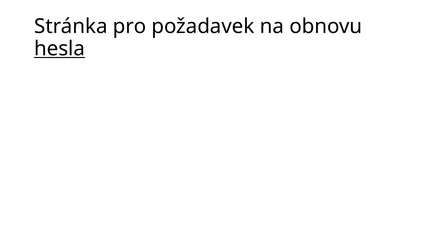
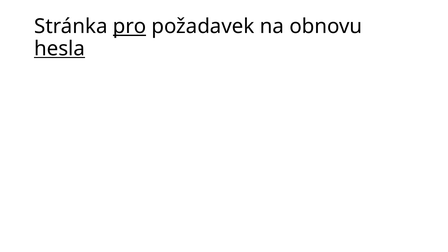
pro underline: none -> present (130, 27)
